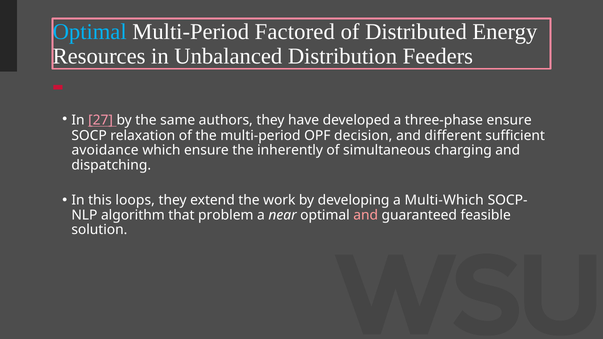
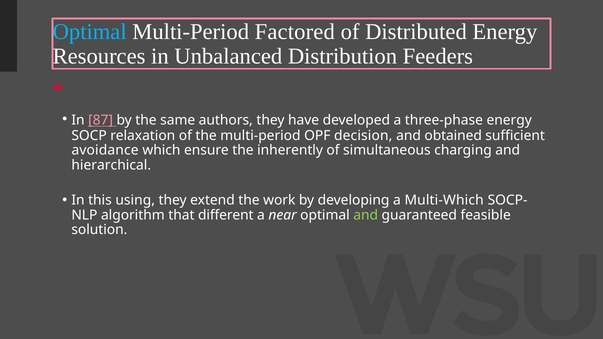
27: 27 -> 87 (101, 120)
three-phase ensure: ensure -> energy (509, 120)
different: different -> obtained (453, 136)
dispatching: dispatching -> hierarchical (111, 165)
loops: loops -> using (135, 200)
problem: problem -> different (226, 215)
and colour: pink -> light green (366, 215)
